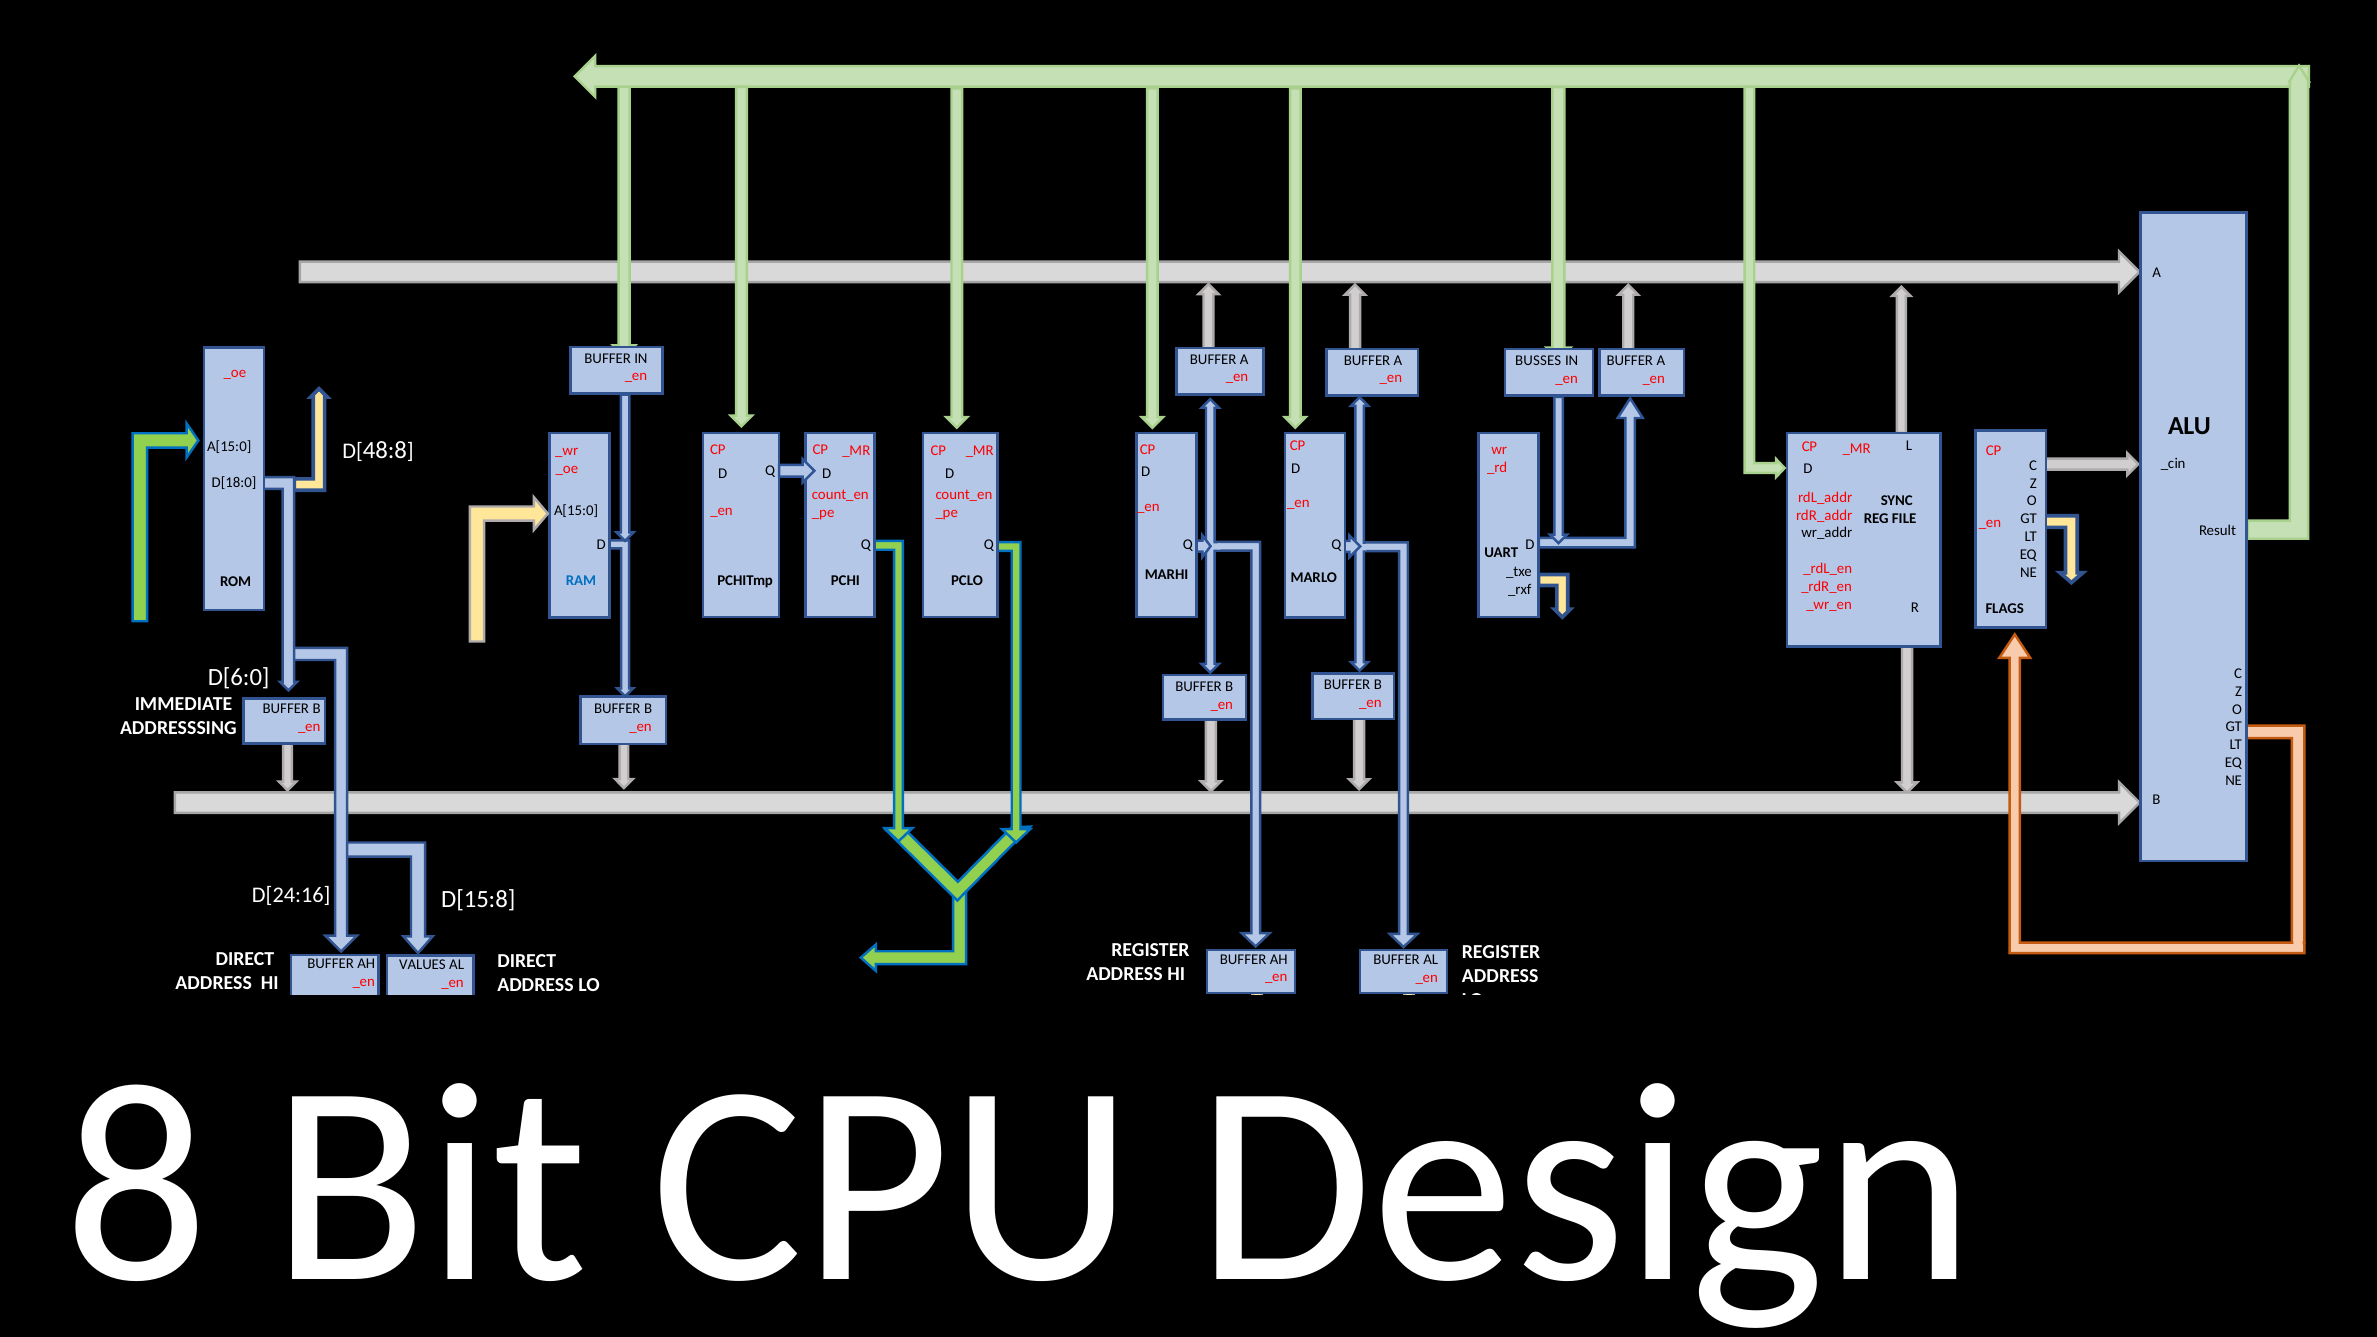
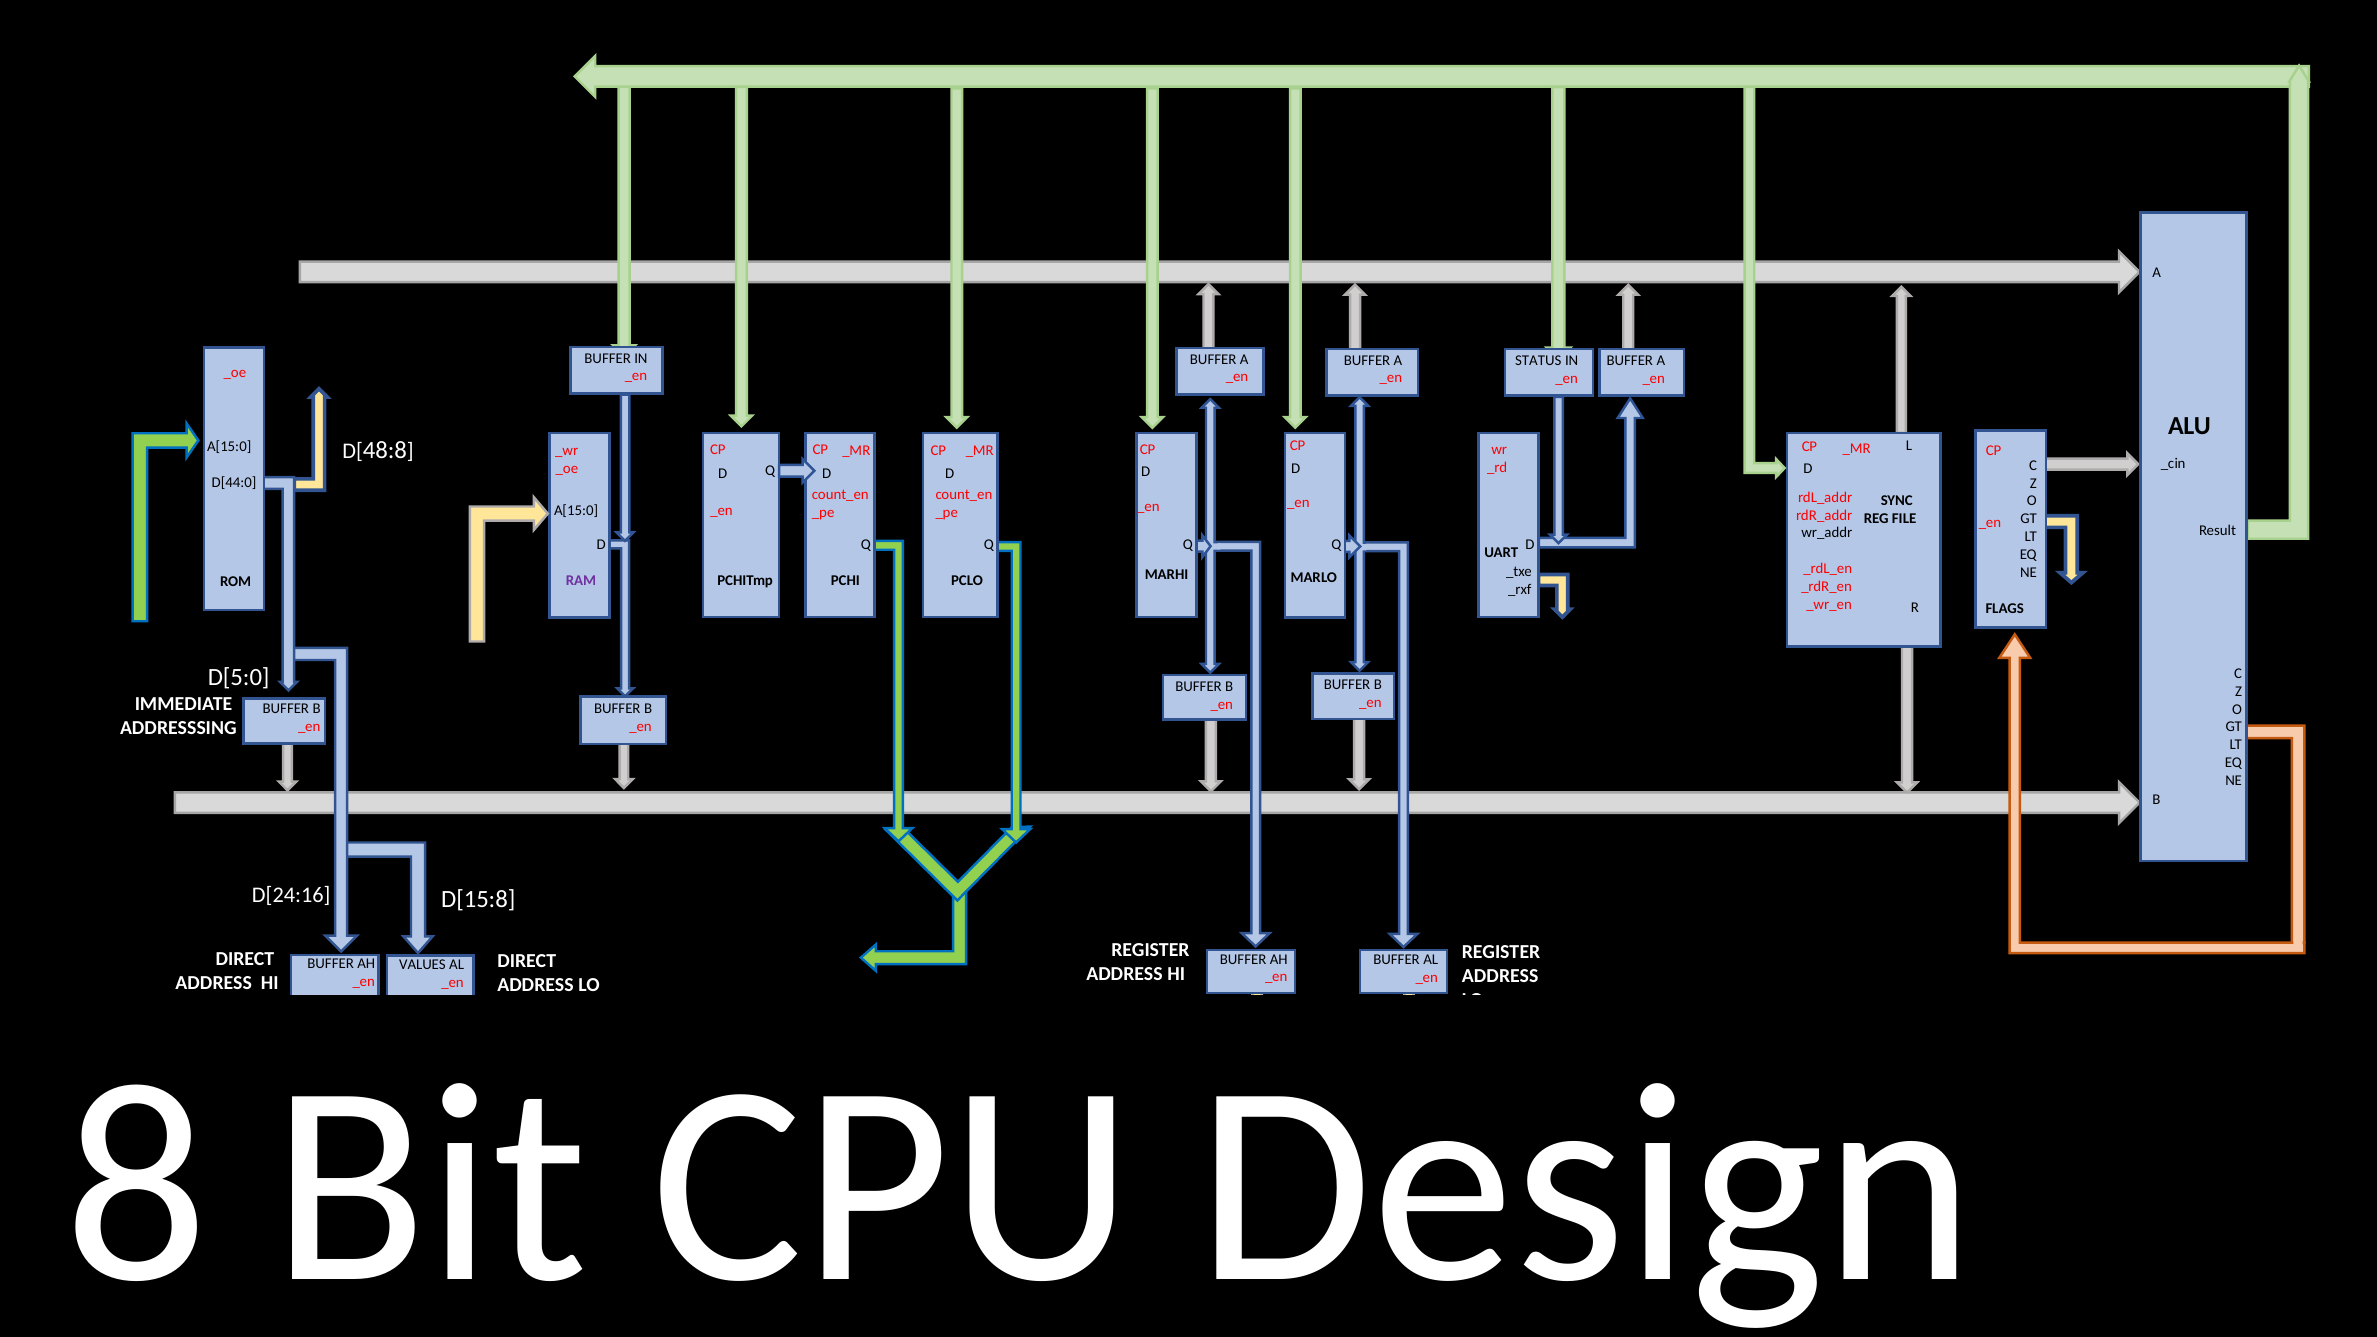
BUSSES: BUSSES -> STATUS (1538, 361)
D[18:0: D[18:0 -> D[44:0 (234, 482)
RAM colour: blue -> purple (581, 580)
D[6:0: D[6:0 -> D[5:0 (239, 678)
